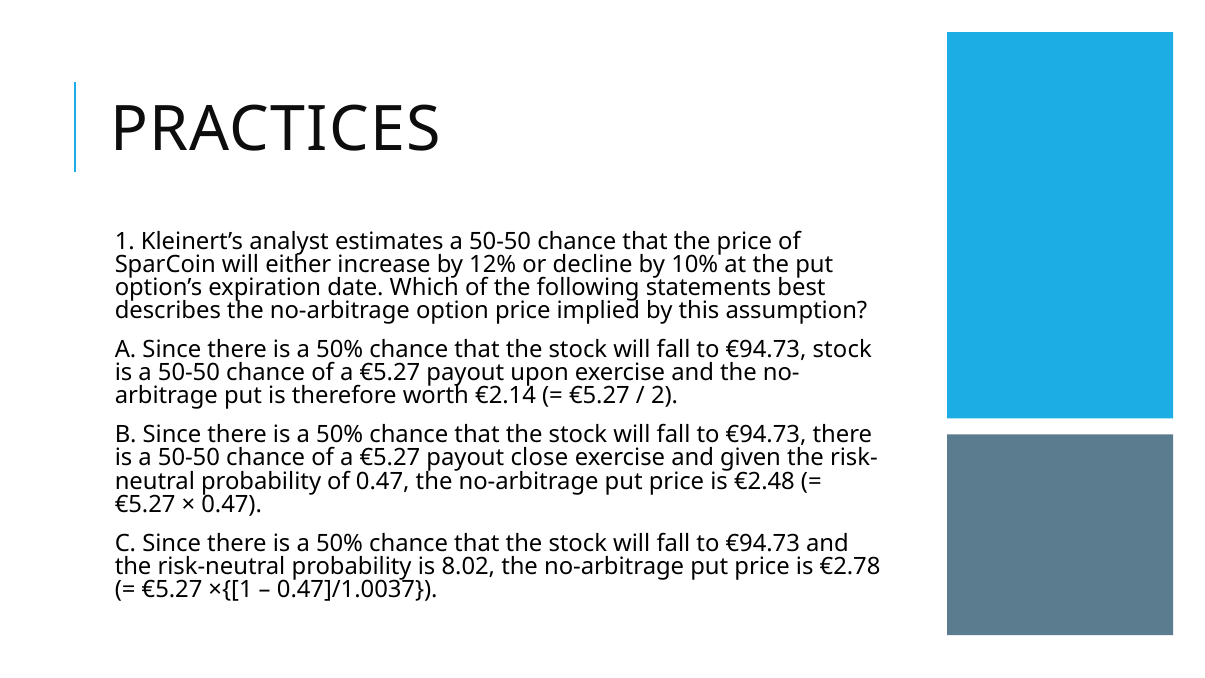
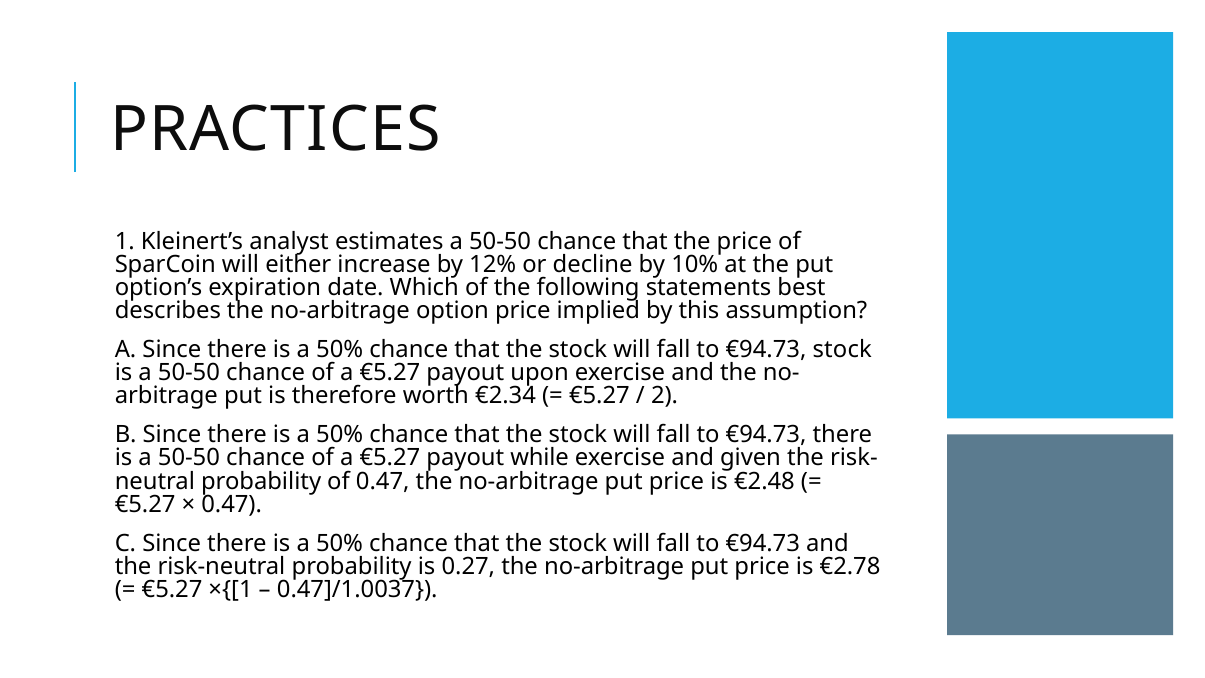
€2.14: €2.14 -> €2.34 (506, 396)
close: close -> while (540, 458)
8.02: 8.02 -> 0.27 (468, 566)
